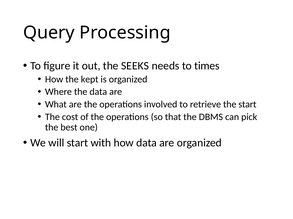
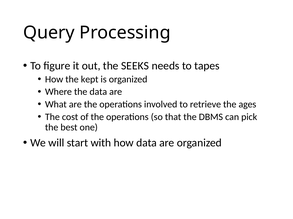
times: times -> tapes (207, 66)
the start: start -> ages (247, 105)
